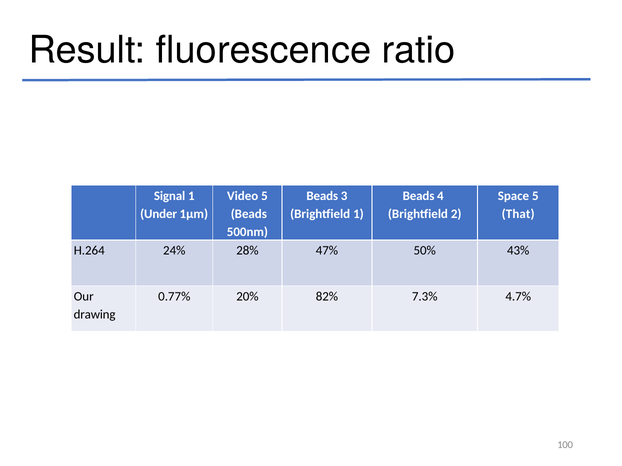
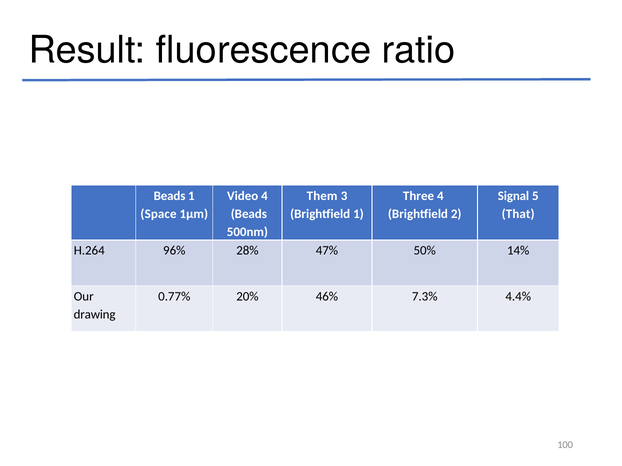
Signal: Signal -> Beads (170, 196)
Video 5: 5 -> 4 (265, 196)
Beads: Beads -> Them (322, 196)
Beads: Beads -> Three (419, 196)
Space: Space -> Signal (514, 196)
Under: Under -> Space (159, 214)
24%: 24% -> 96% (174, 251)
43%: 43% -> 14% (518, 251)
82%: 82% -> 46% (327, 297)
4.7%: 4.7% -> 4.4% (518, 297)
